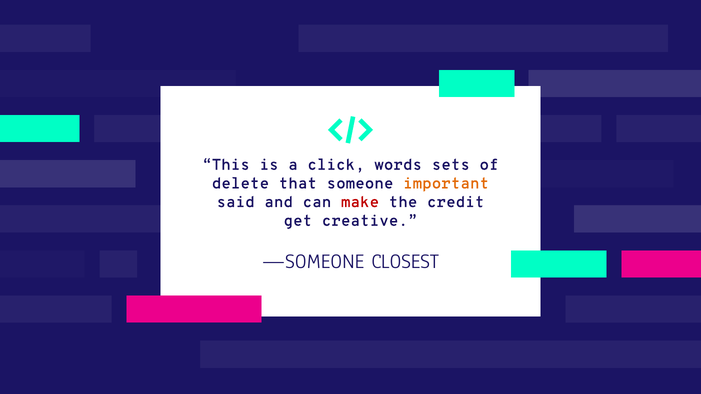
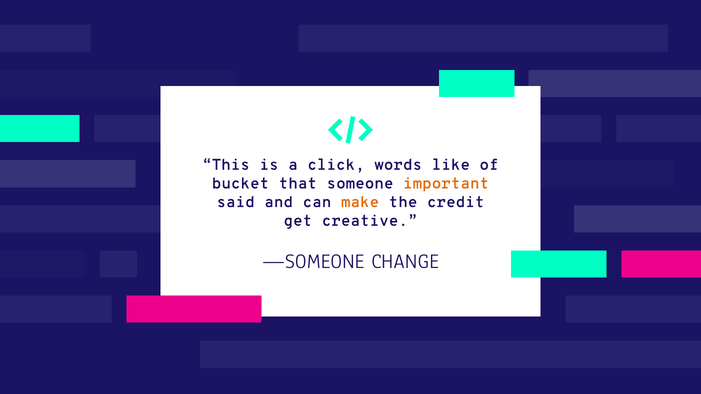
sets: sets -> like (451, 165)
delete: delete -> bucket (240, 183)
make colour: red -> orange (360, 202)
CLOSEST: CLOSEST -> CHANGE (405, 261)
